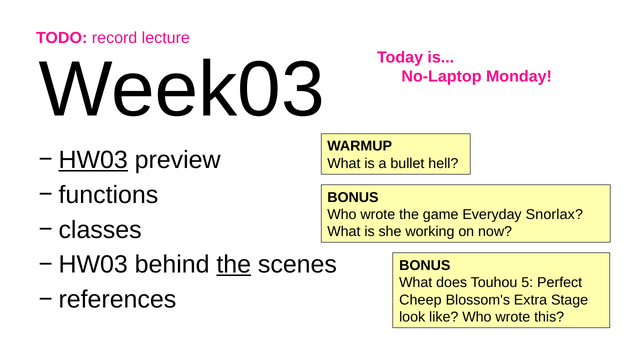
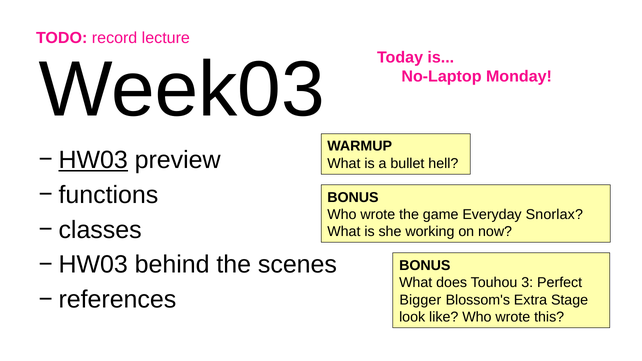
the underline: present -> none (234, 265)
5: 5 -> 3 (527, 283)
Cheep: Cheep -> Bigger (420, 300)
